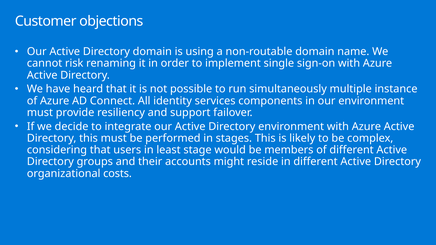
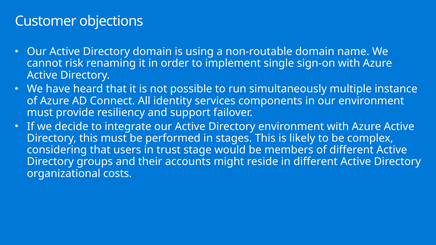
least: least -> trust (169, 150)
